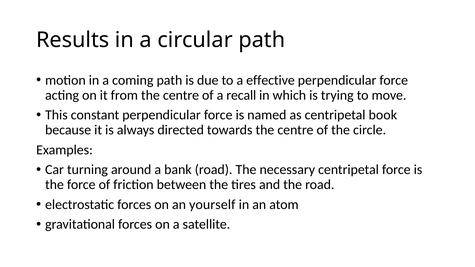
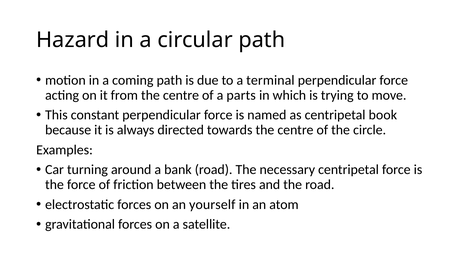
Results: Results -> Hazard (73, 40)
effective: effective -> terminal (270, 80)
recall: recall -> parts (241, 95)
